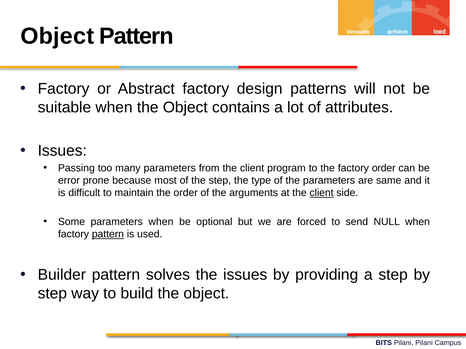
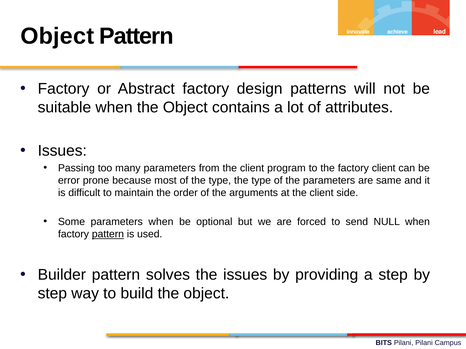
factory order: order -> client (384, 168)
of the step: step -> type (220, 181)
client underline: present -> none (322, 193)
